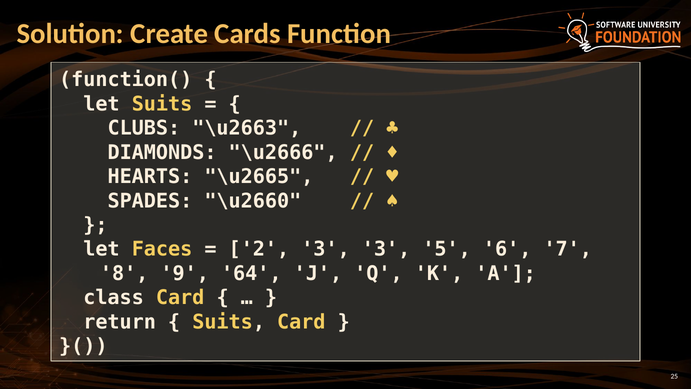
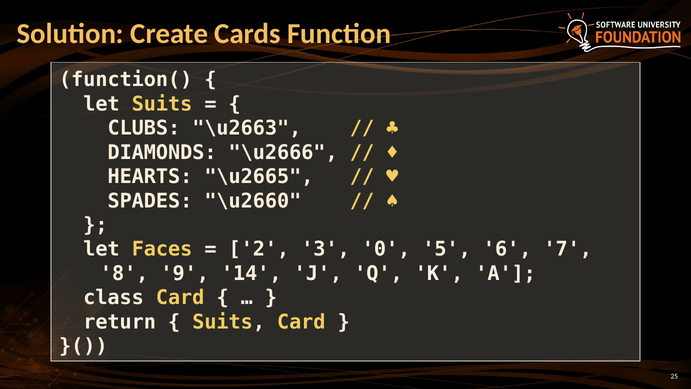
3 3: 3 -> 0 (386, 249)
64: 64 -> 14 (251, 273)
